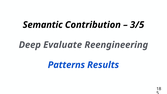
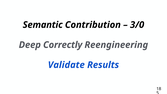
3/5: 3/5 -> 3/0 (137, 25)
Evaluate: Evaluate -> Correctly (63, 45)
Patterns: Patterns -> Validate (66, 65)
